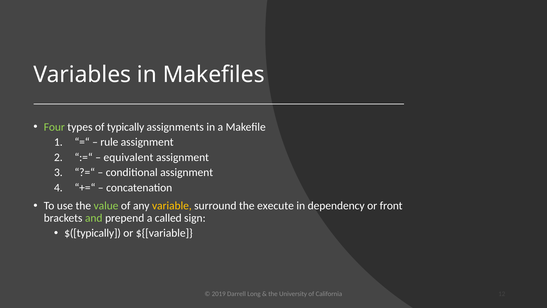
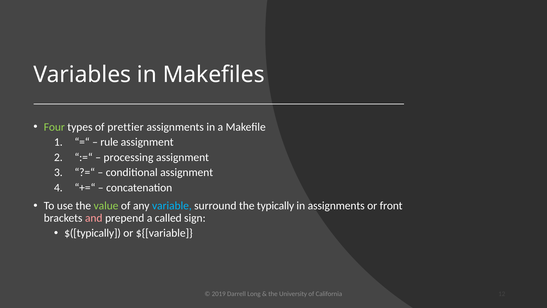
typically: typically -> prettier (126, 127)
equivalent: equivalent -> processing (128, 157)
variable colour: yellow -> light blue (172, 205)
execute: execute -> typically (276, 205)
in dependency: dependency -> assignments (336, 205)
and colour: light green -> pink (94, 218)
